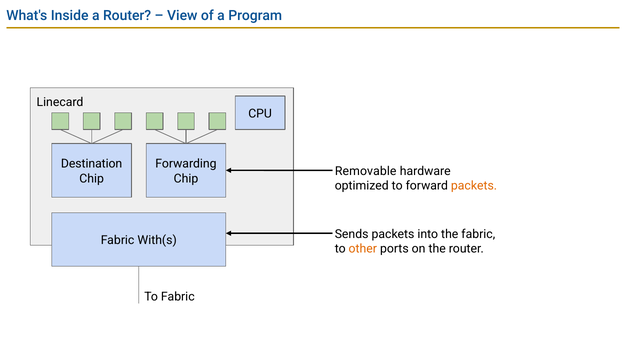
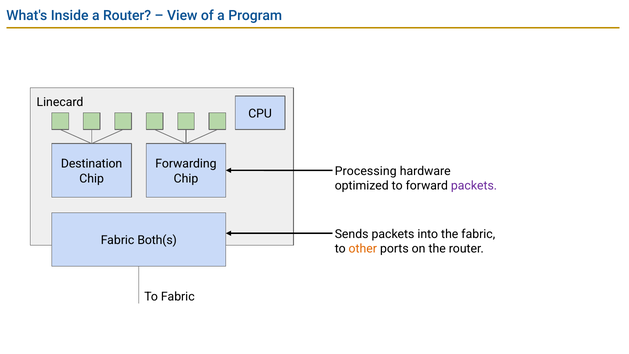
Removable: Removable -> Processing (366, 171)
packets colour: orange -> purple (474, 186)
With(s: With(s -> Both(s (157, 240)
